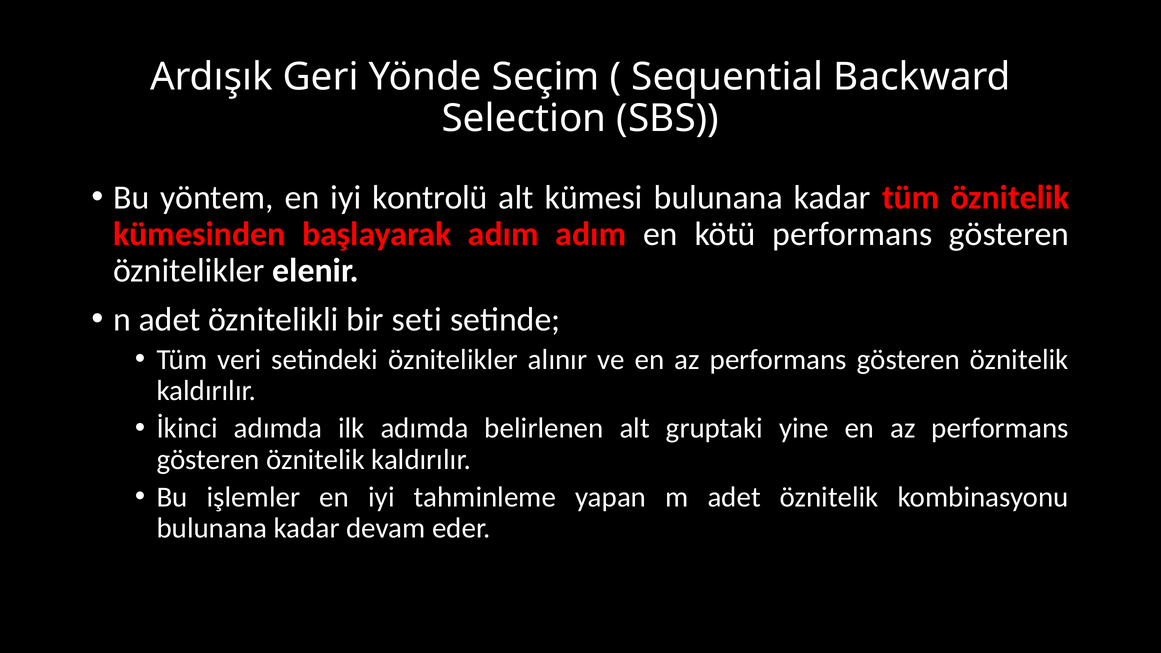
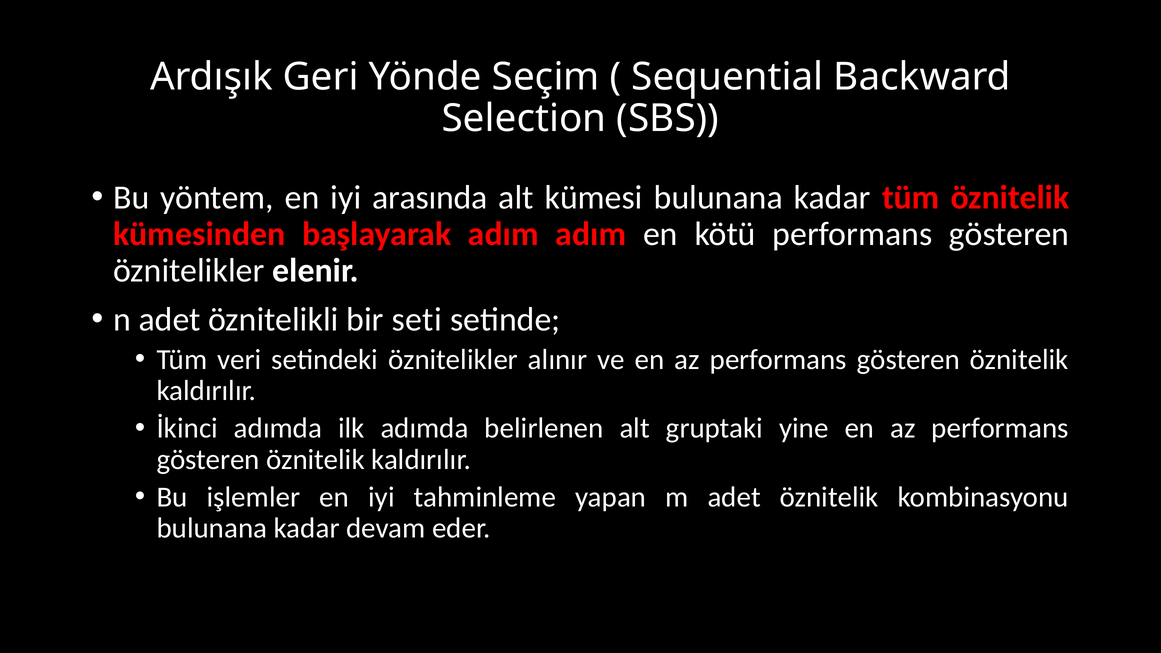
kontrolü: kontrolü -> arasında (430, 198)
